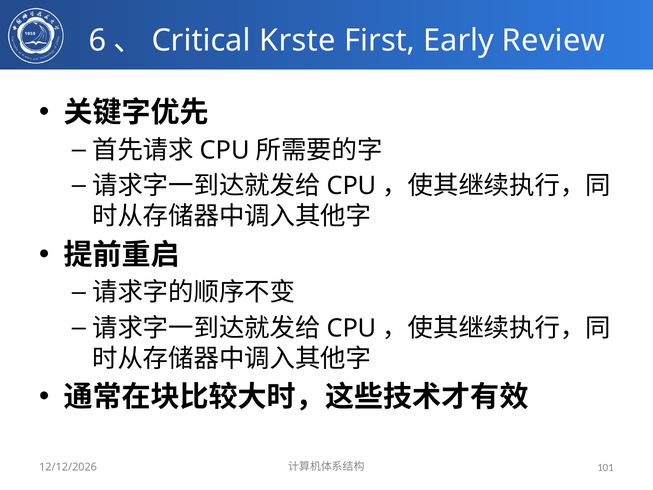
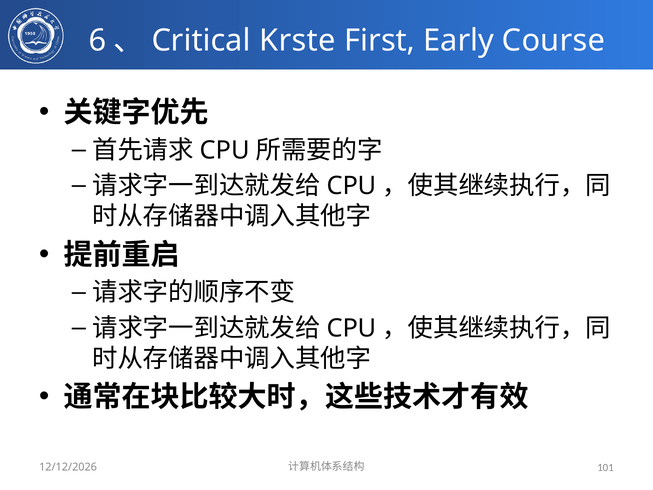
Review: Review -> Course (553, 41)
